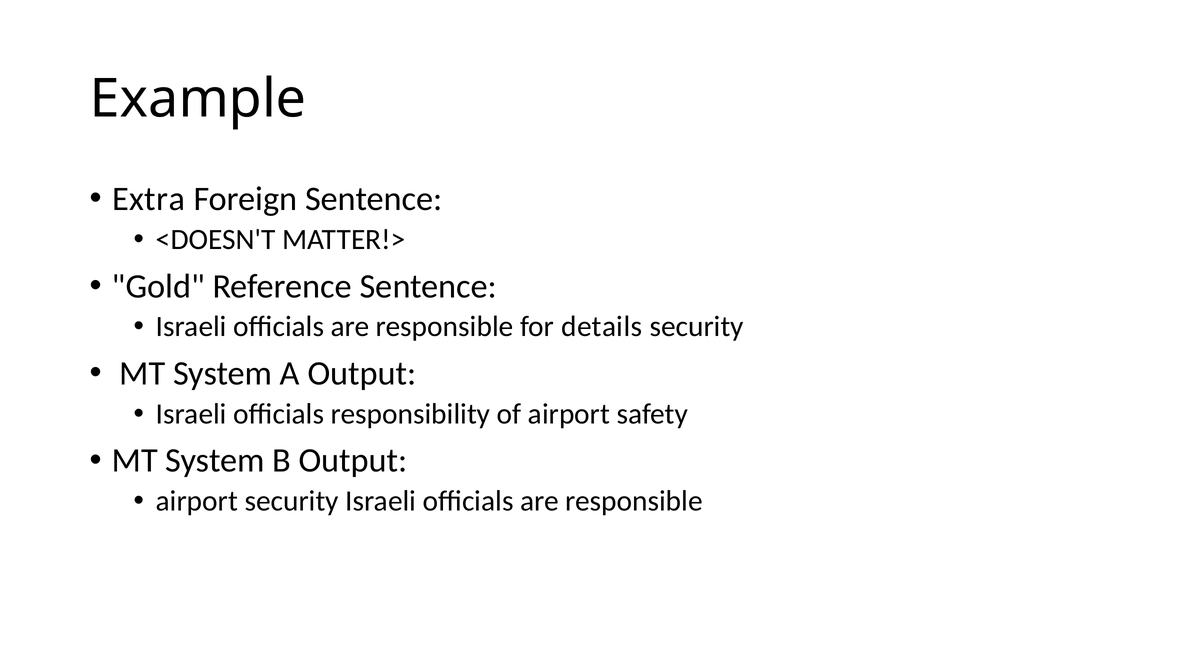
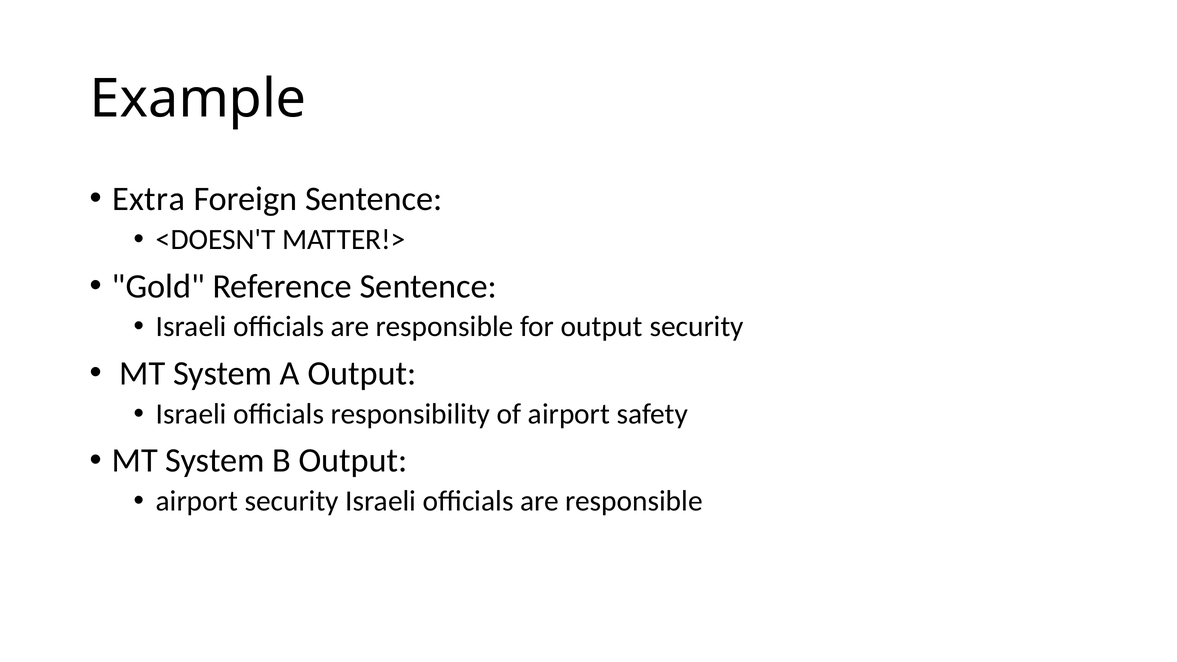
for details: details -> output (602, 327)
